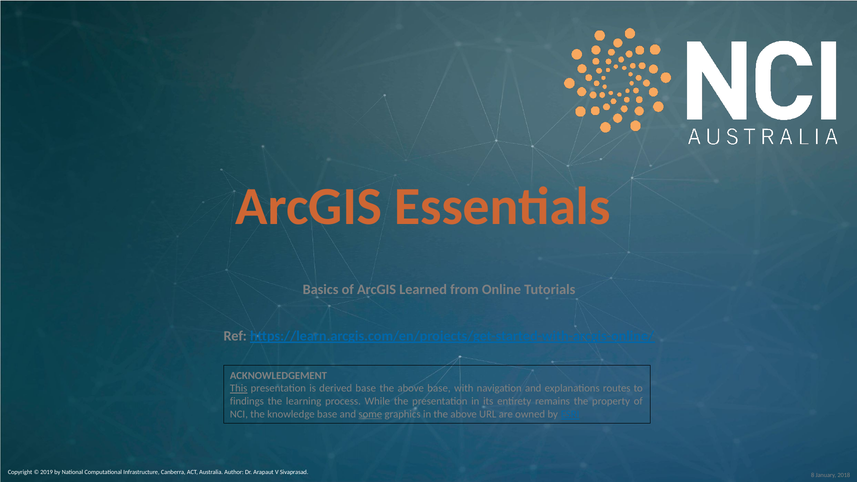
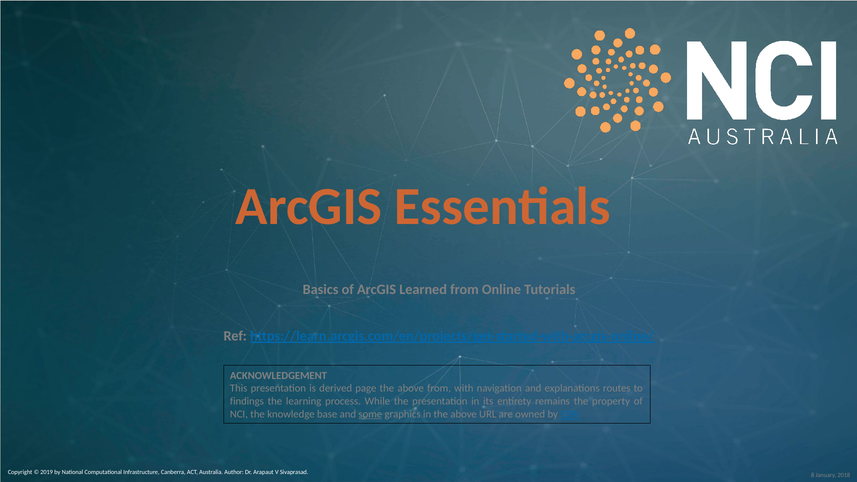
This underline: present -> none (239, 388)
derived base: base -> page (366, 388)
above base: base -> from (439, 388)
